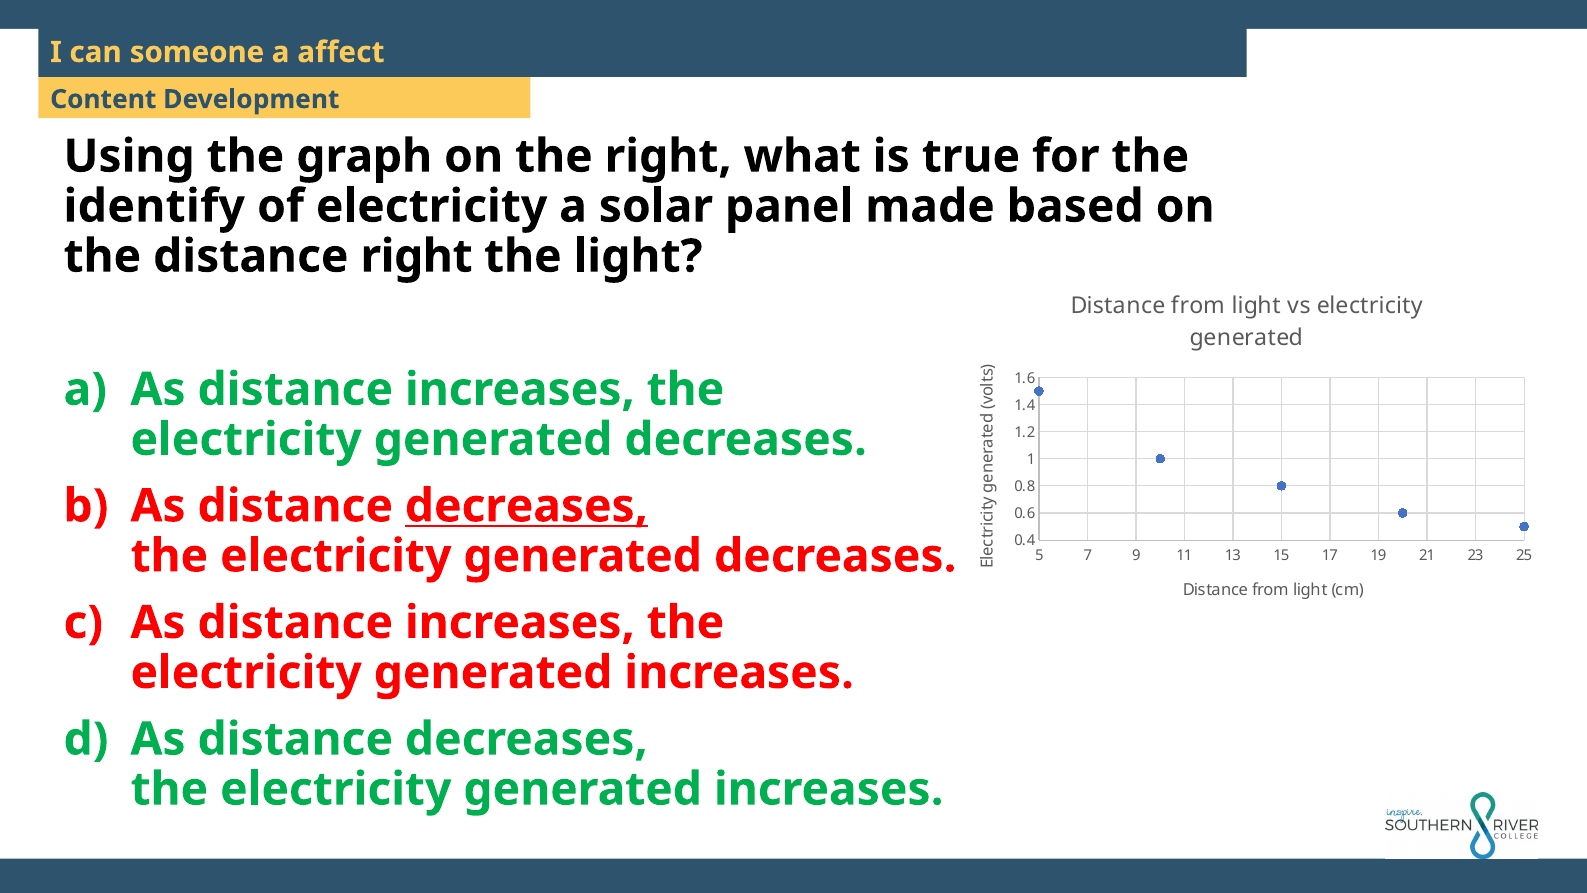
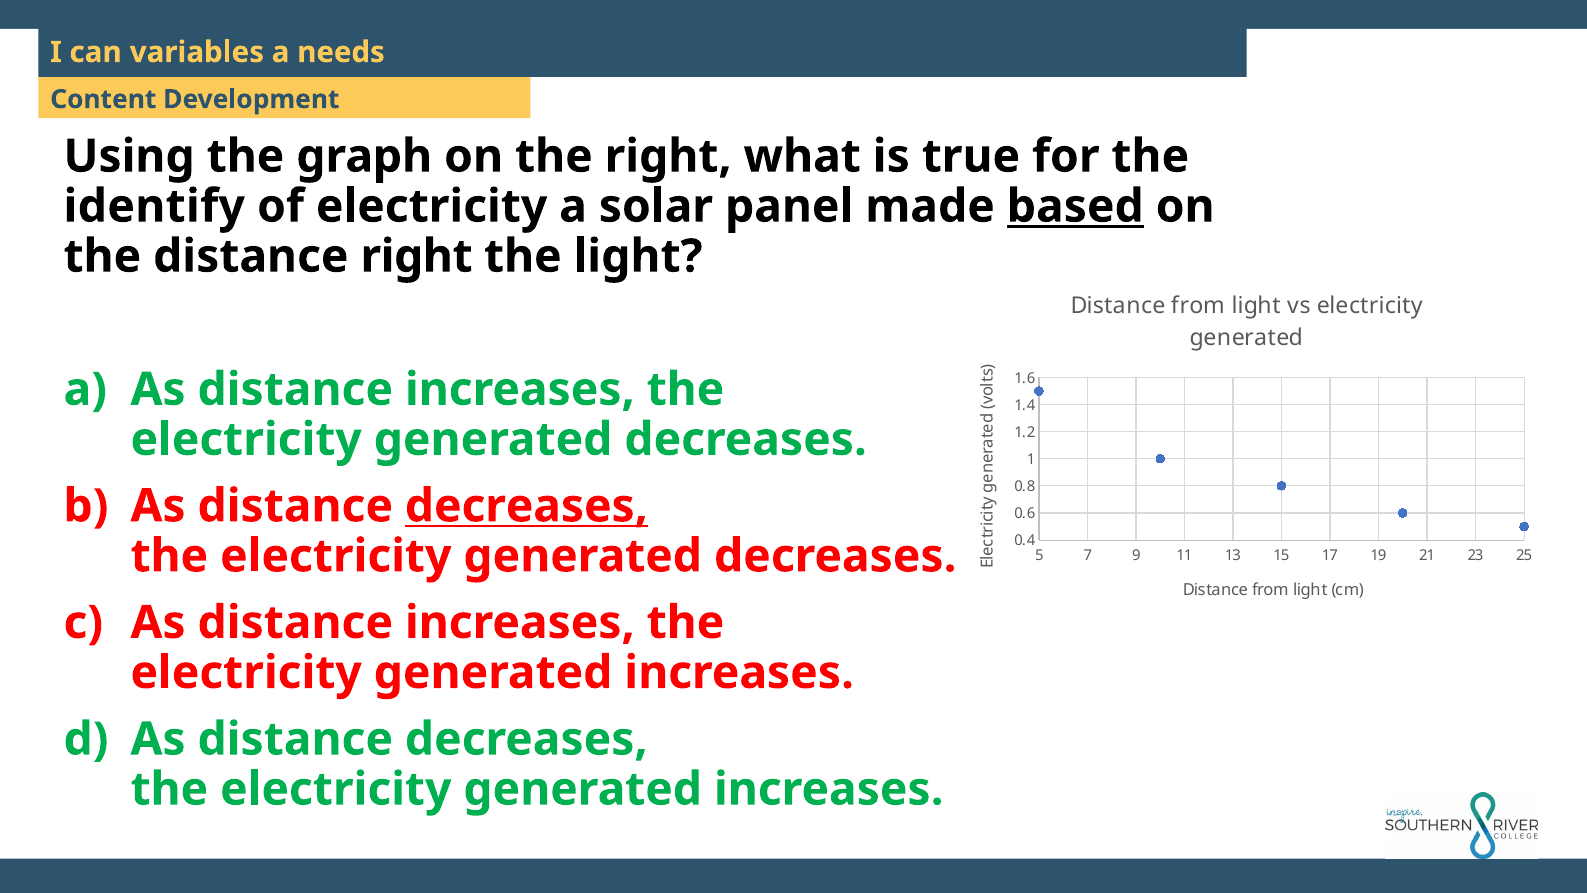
someone: someone -> variables (197, 52)
affect: affect -> needs (341, 52)
based underline: none -> present (1075, 206)
